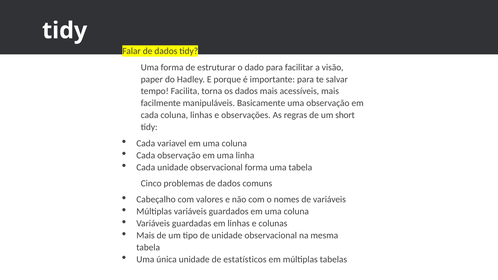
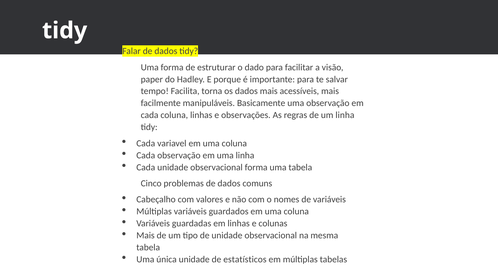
um short: short -> linha (345, 115)
